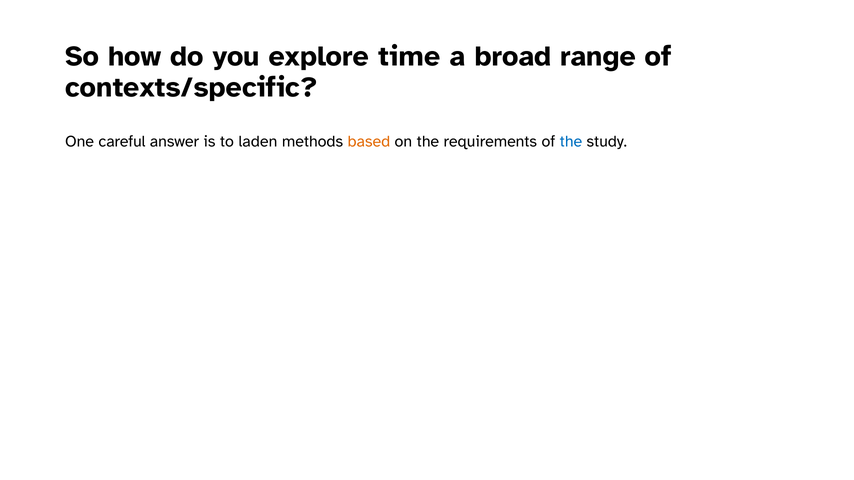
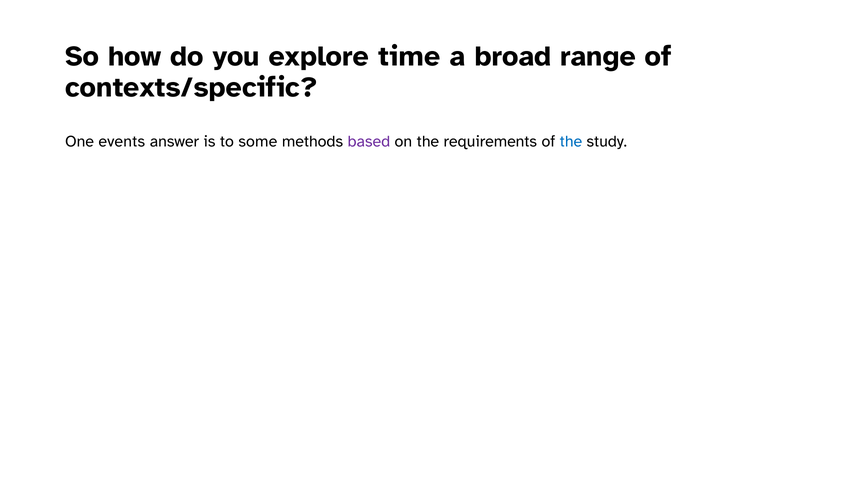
careful: careful -> events (122, 142)
laden: laden -> some (258, 142)
based colour: orange -> purple (369, 142)
